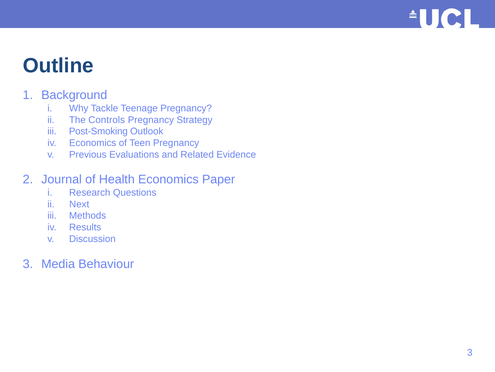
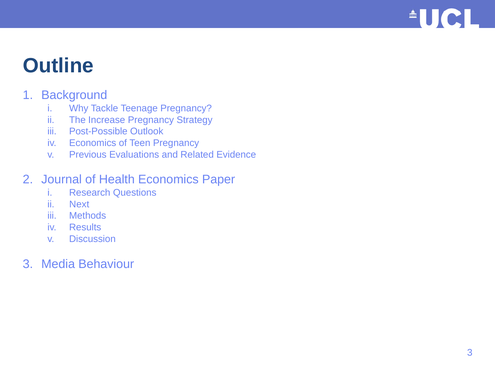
Controls: Controls -> Increase (107, 120)
Post-Smoking: Post-Smoking -> Post-Possible (98, 131)
